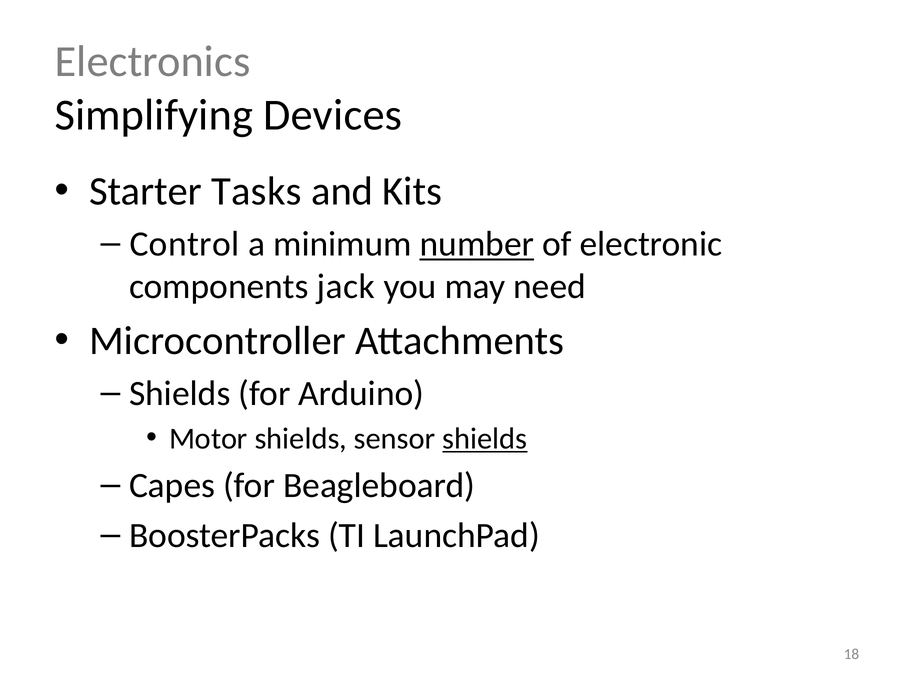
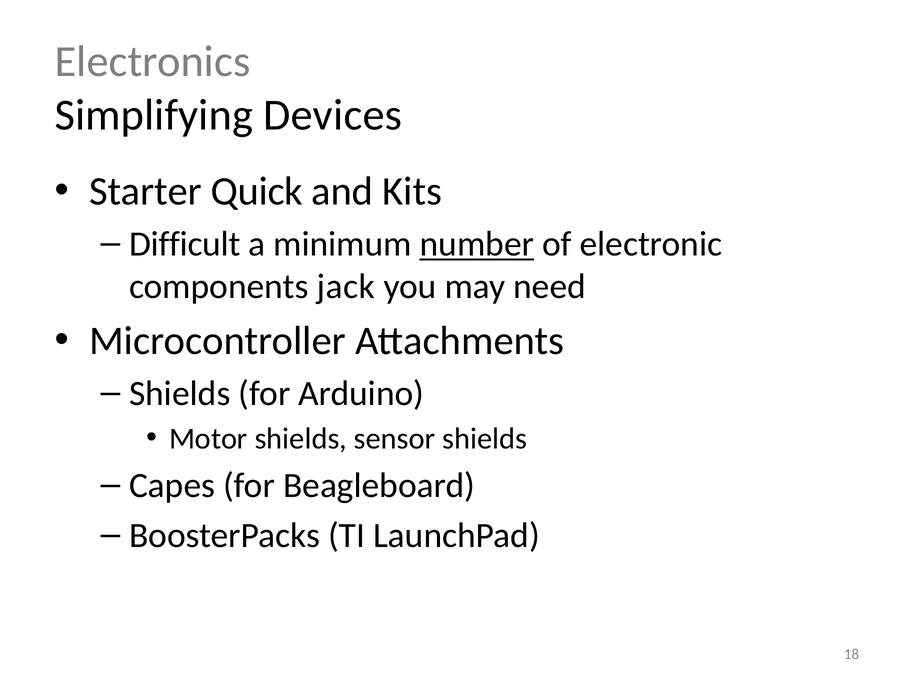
Tasks: Tasks -> Quick (257, 192)
Control: Control -> Difficult (185, 244)
shields underline: present -> none (485, 439)
